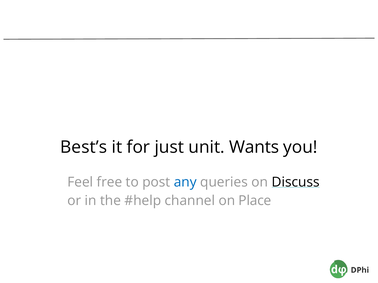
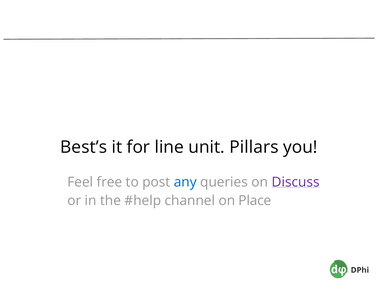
just: just -> line (169, 148)
Wants: Wants -> Pillars (254, 148)
Discuss colour: black -> purple (296, 182)
